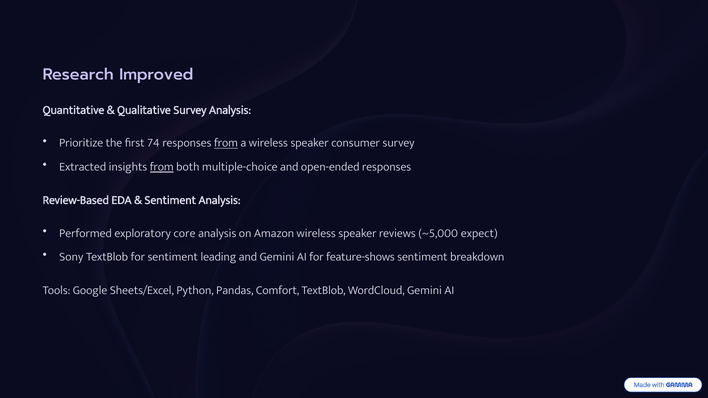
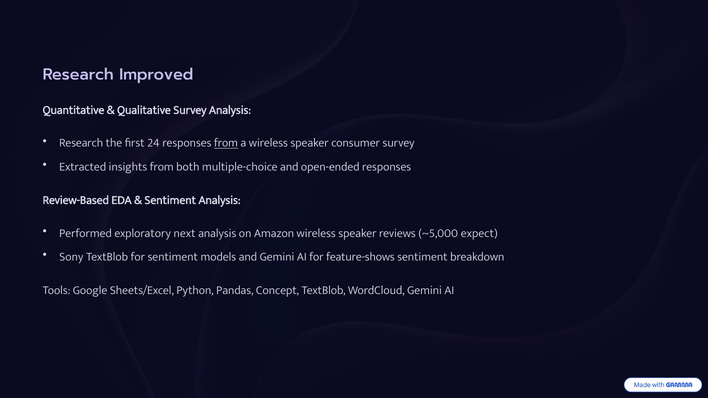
Prioritize: Prioritize -> Research (81, 143)
74: 74 -> 24 (153, 143)
from underline: present -> none (162, 167)
core: core -> next (185, 233)
leading: leading -> models (218, 257)
Comfort: Comfort -> Concept (277, 290)
